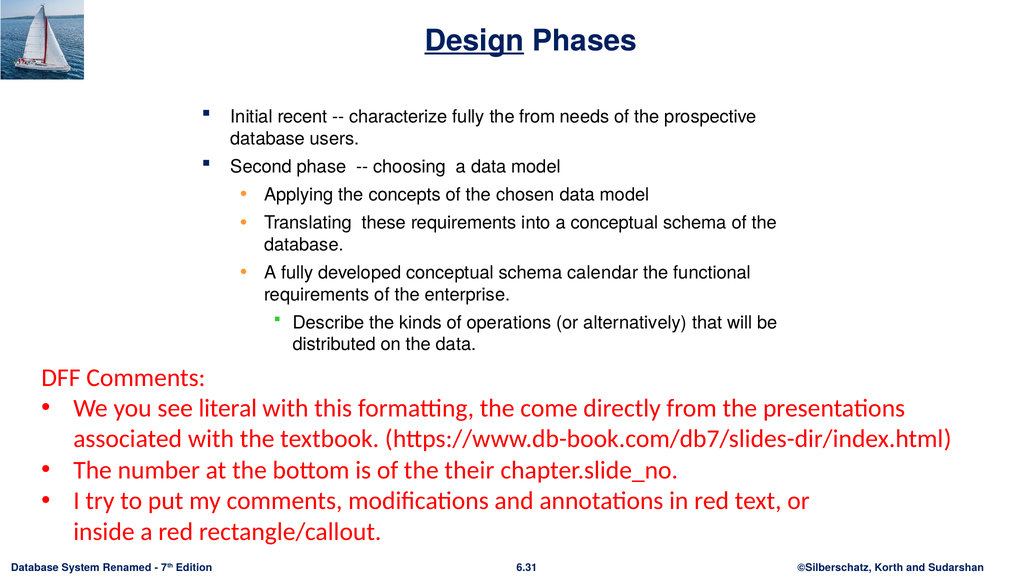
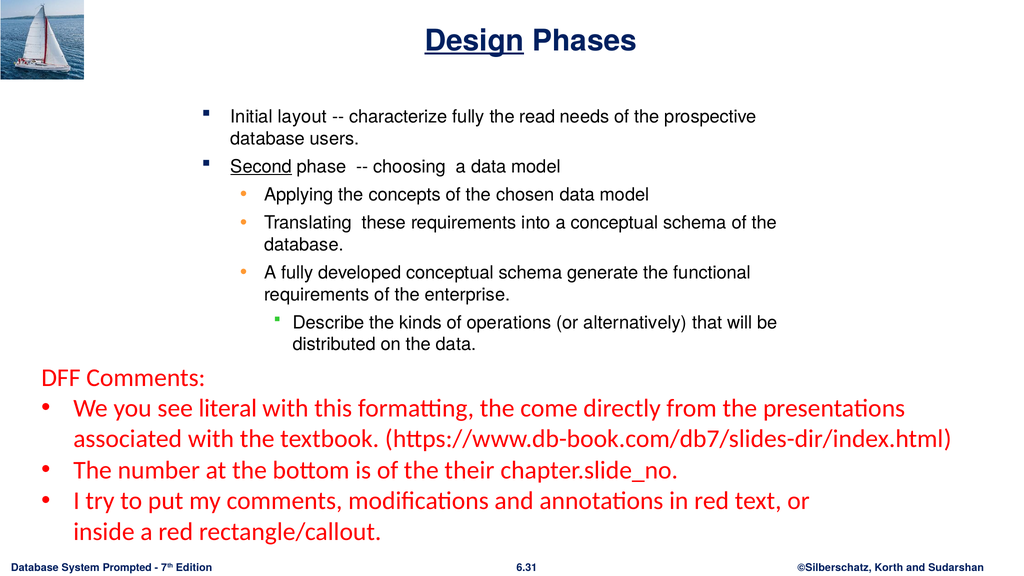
recent: recent -> layout (302, 117)
the from: from -> read (537, 117)
Second underline: none -> present (261, 167)
calendar: calendar -> generate (603, 273)
Renamed: Renamed -> Prompted (127, 568)
